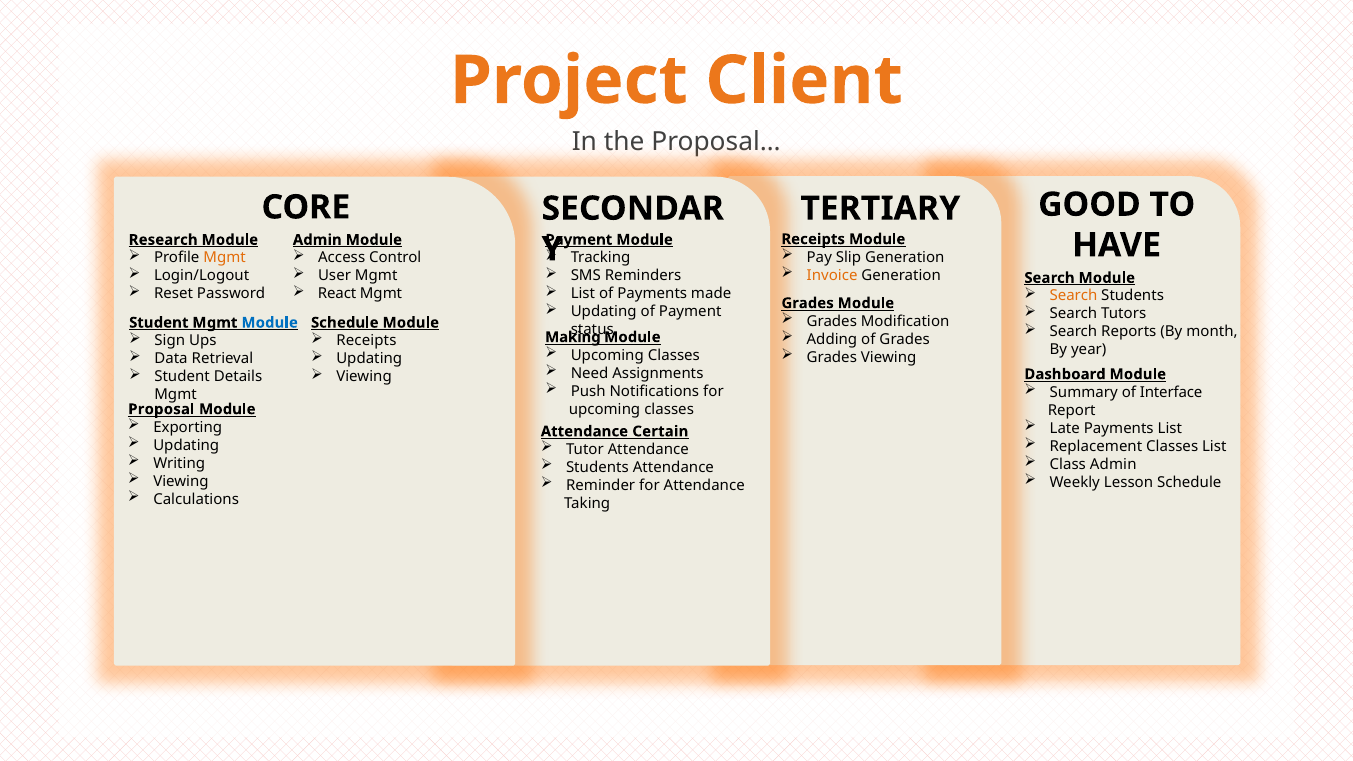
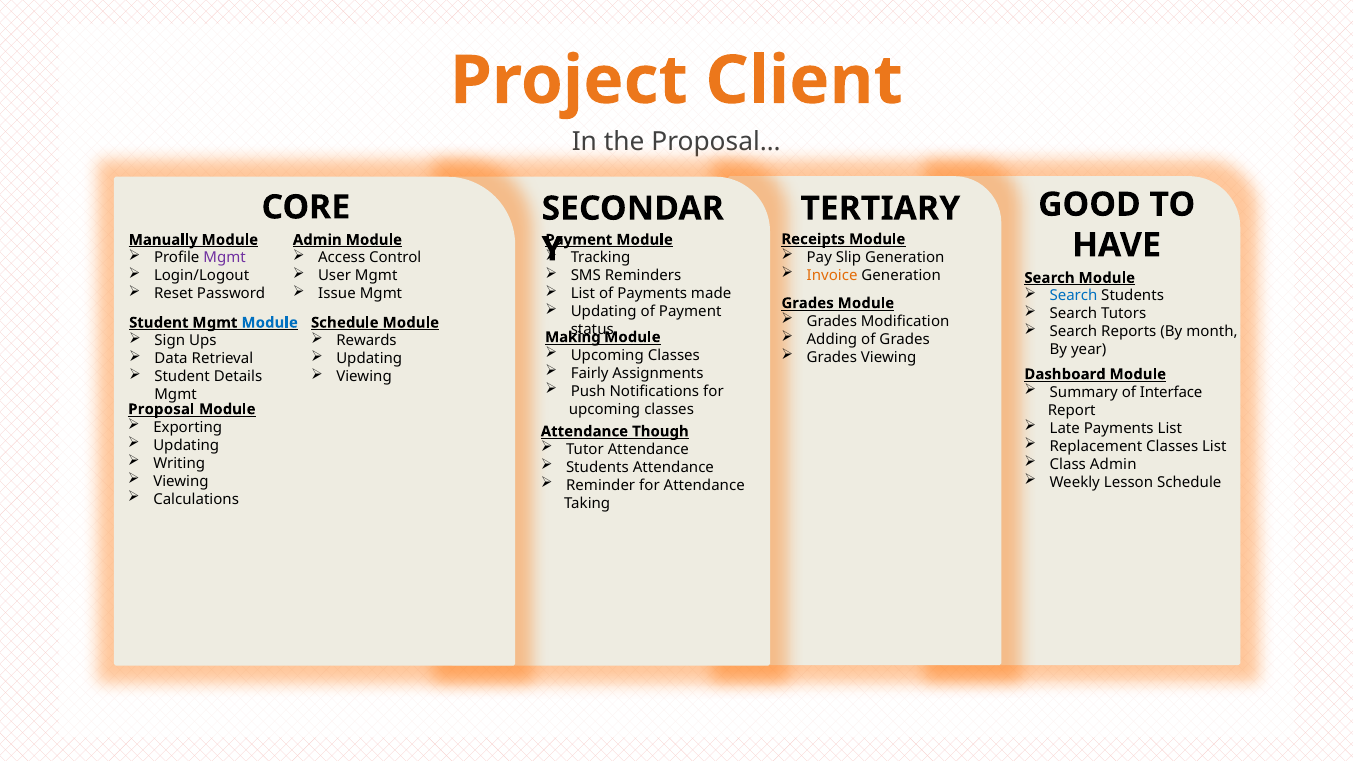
Research: Research -> Manually (163, 240)
Mgmt colour: orange -> purple (225, 258)
React: React -> Issue (337, 294)
Search colour: orange -> blue (1073, 296)
Receipts: Receipts -> Rewards (367, 341)
Need: Need -> Fairly (590, 373)
Certain: Certain -> Though (660, 431)
